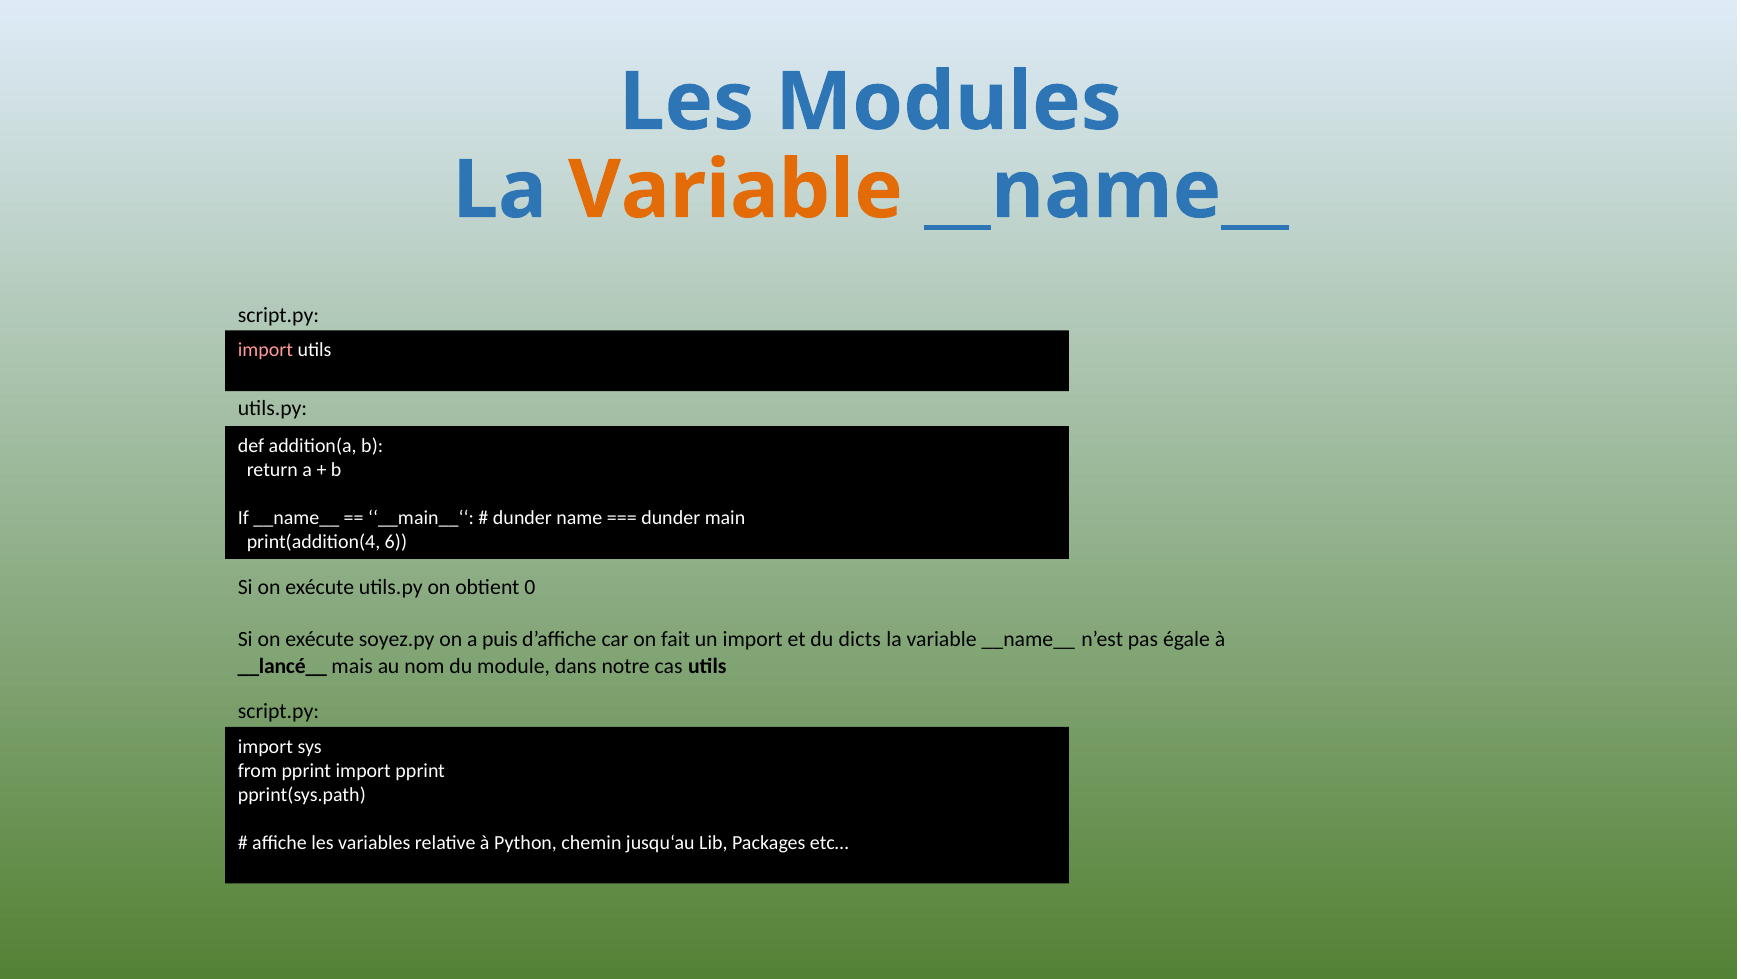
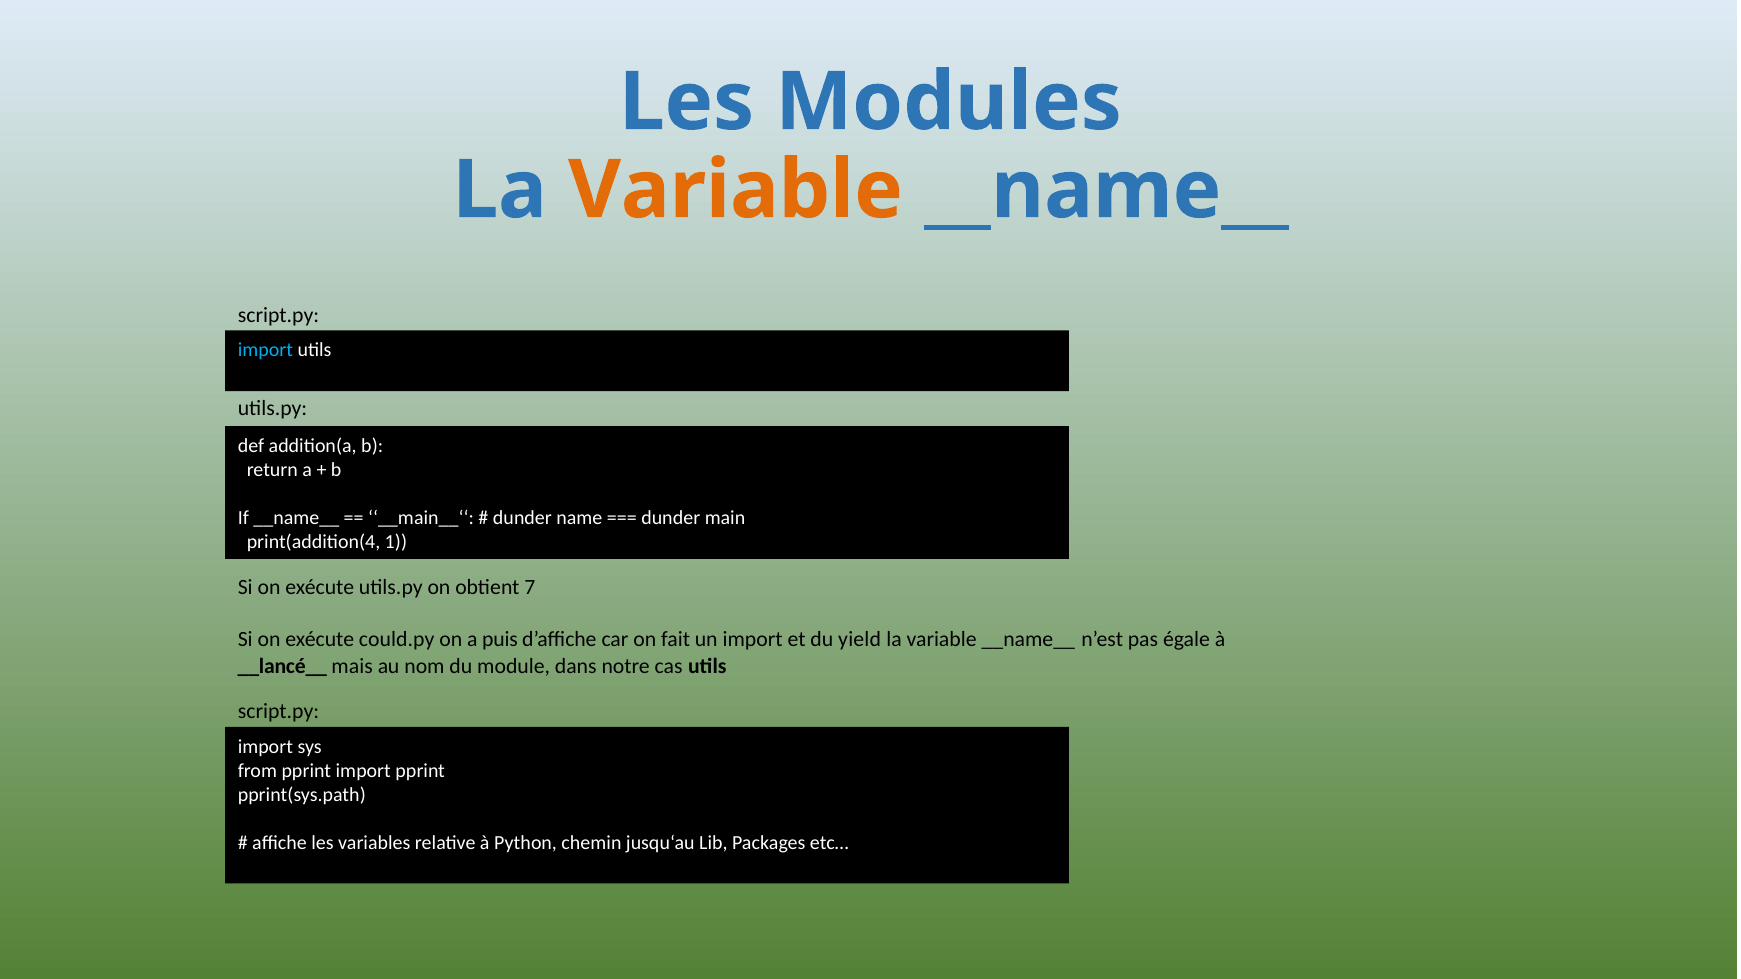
import colour: pink -> light blue (265, 350)
6: 6 -> 1 (396, 542)
0: 0 -> 7 (530, 588)
soyez.py: soyez.py -> could.py (397, 640)
dicts: dicts -> yield (860, 640)
